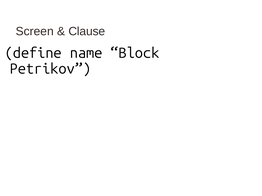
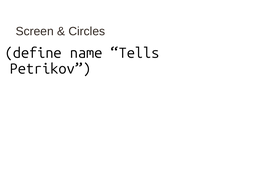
Clause: Clause -> Circles (87, 31)
Block: Block -> Tells (135, 53)
